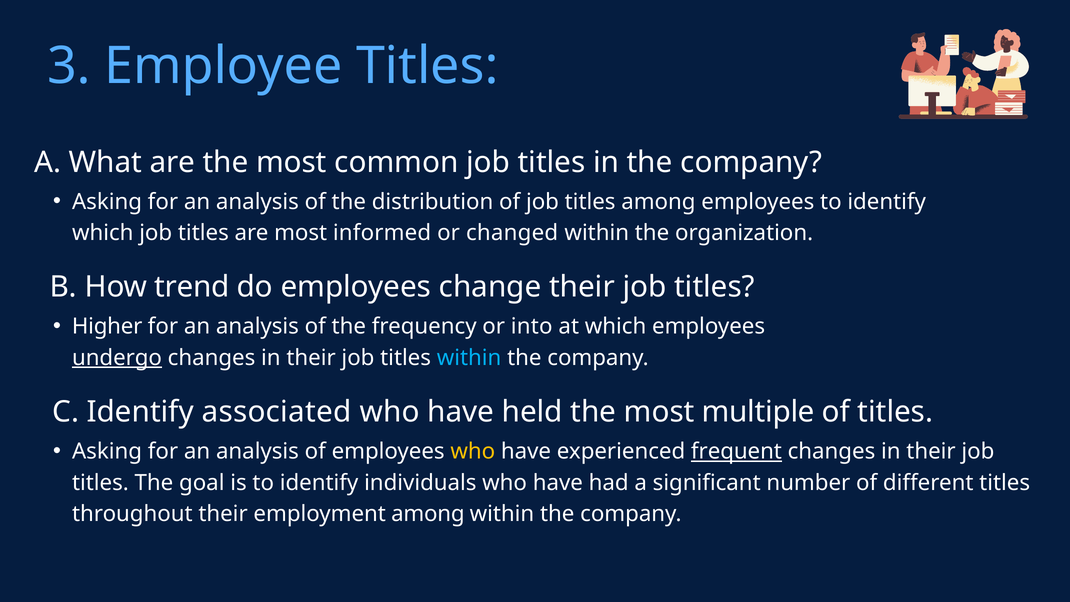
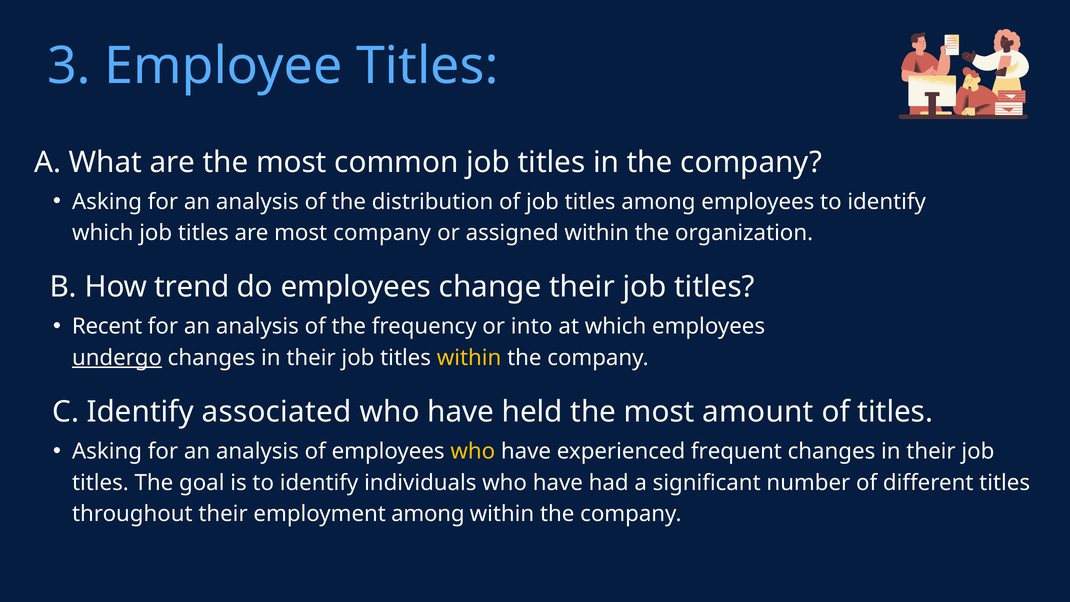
most informed: informed -> company (382, 233)
changed: changed -> assigned (512, 233)
Higher: Higher -> Recent (107, 326)
within colour: light blue -> yellow (469, 358)
multiple: multiple -> amount (758, 412)
frequent underline: present -> none (736, 451)
